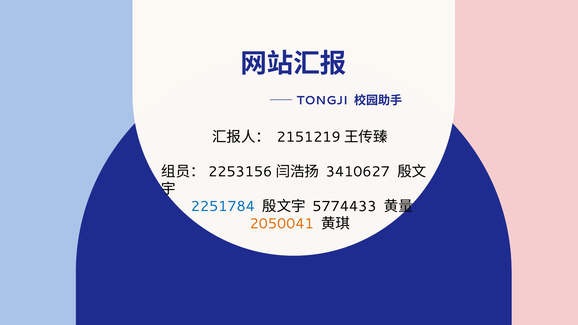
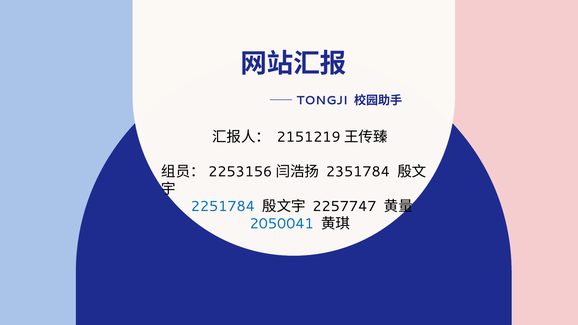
3410627: 3410627 -> 2351784 (358, 172)
5774433: 5774433 -> 2257747 (344, 206)
2050041 colour: orange -> blue (282, 224)
